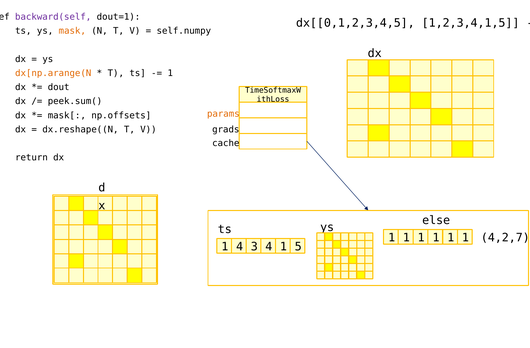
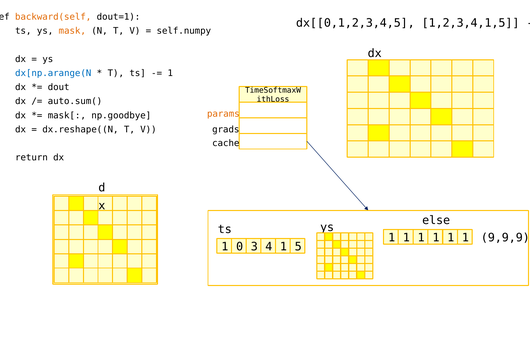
backward(self colour: purple -> orange (53, 17)
dx[np.arange(N colour: orange -> blue (53, 73)
peek.sum(: peek.sum( -> auto.sum( (75, 101)
np.offsets: np.offsets -> np.goodbye (121, 115)
4,2,7: 4,2,7 -> 9,9,9 (505, 238)
1 4: 4 -> 0 (240, 247)
